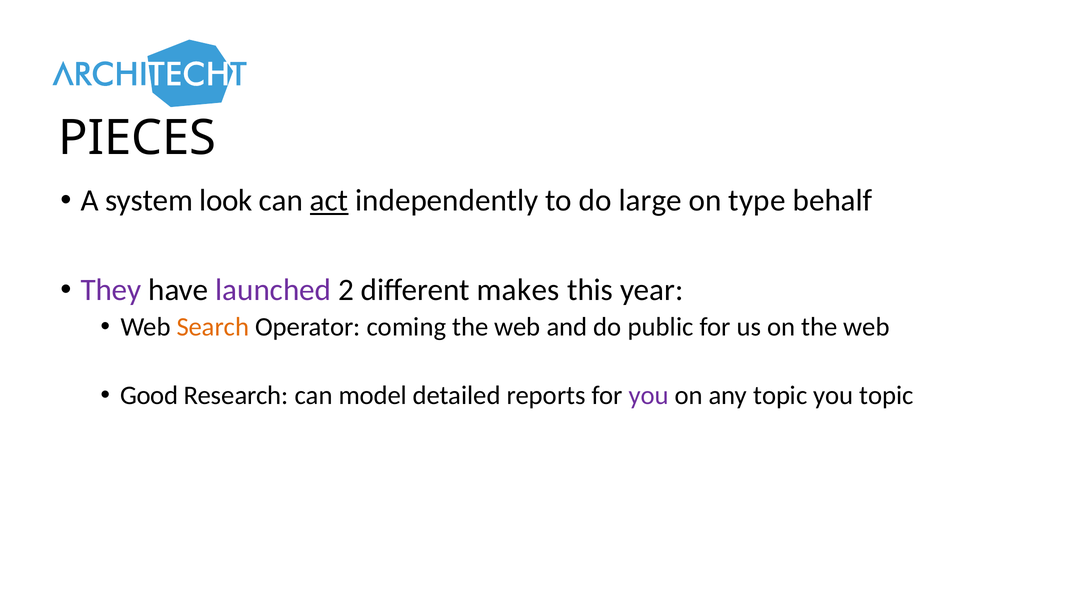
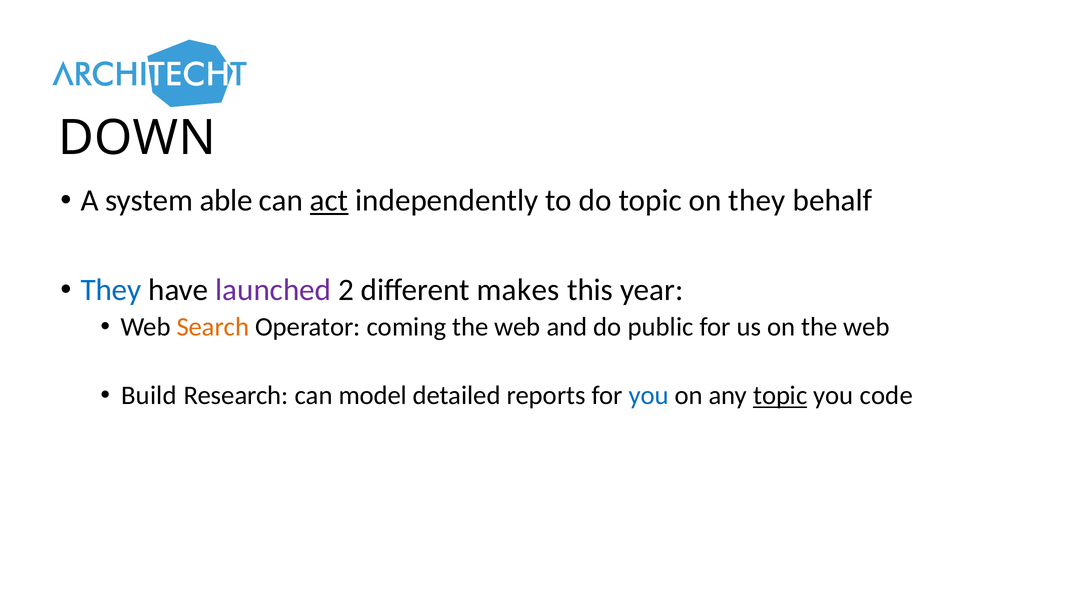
PIECES: PIECES -> DOWN (137, 138)
look: look -> able (226, 201)
do large: large -> topic (650, 201)
on type: type -> they (757, 201)
They colour: purple -> blue (111, 290)
Good: Good -> Build (149, 395)
you colour: purple -> blue (649, 395)
topic underline: none -> present (780, 395)
you topic: topic -> code (886, 395)
